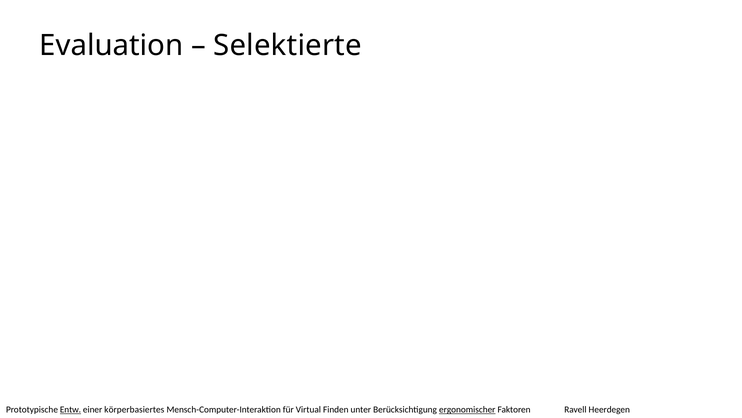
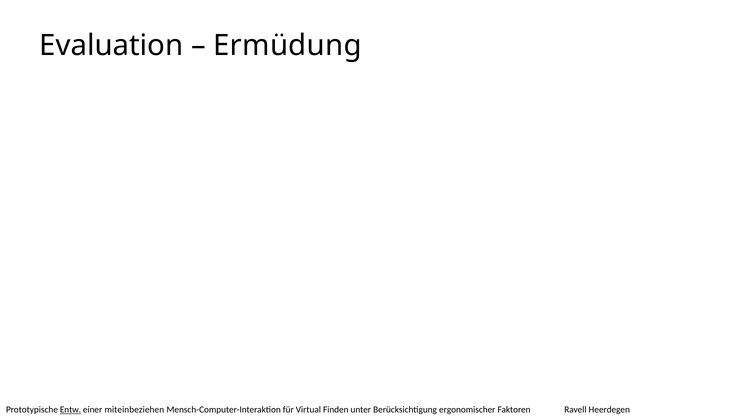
Selektierte: Selektierte -> Ermüdung (288, 46)
körperbasiertes: körperbasiertes -> miteinbeziehen (134, 409)
ergonomischer underline: present -> none (467, 409)
